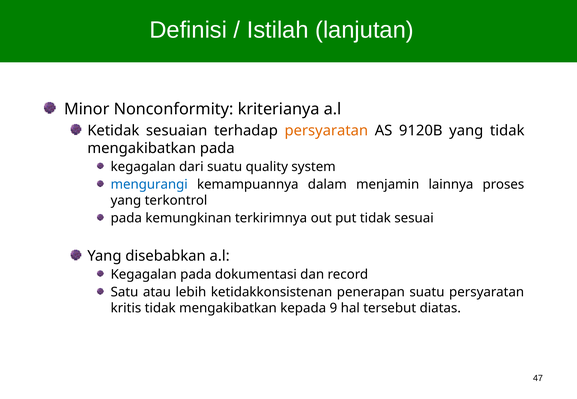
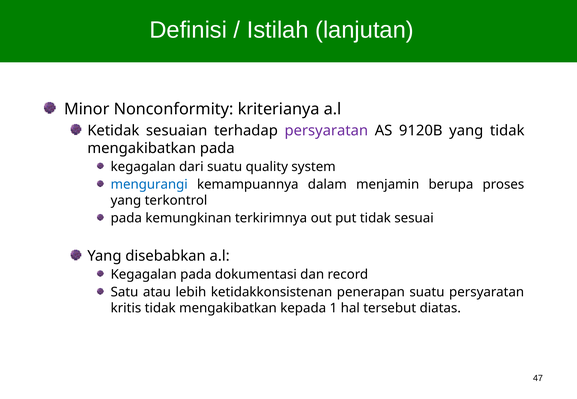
persyaratan colour: orange -> purple (326, 131)
lainnya: lainnya -> berupa (451, 185)
9: 9 -> 1 (333, 309)
